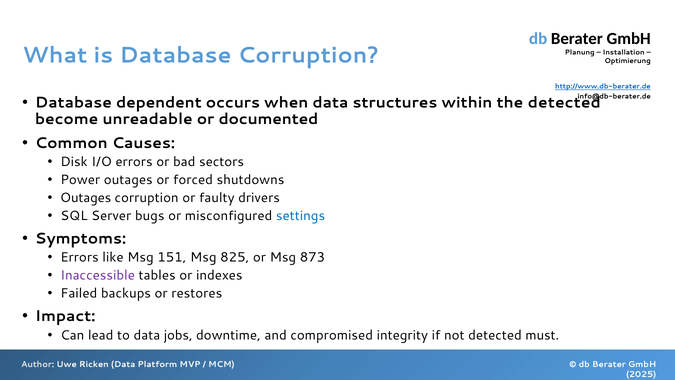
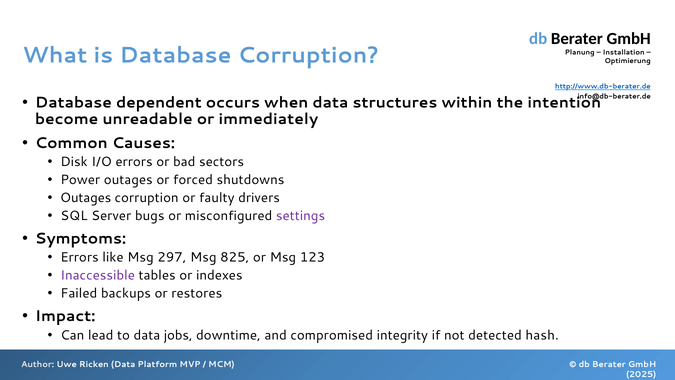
the detected: detected -> intention (564, 102)
documented: documented -> immediately (268, 119)
settings colour: blue -> purple (301, 216)
151: 151 -> 297 (172, 257)
873: 873 -> 123 (312, 257)
must: must -> hash (542, 335)
